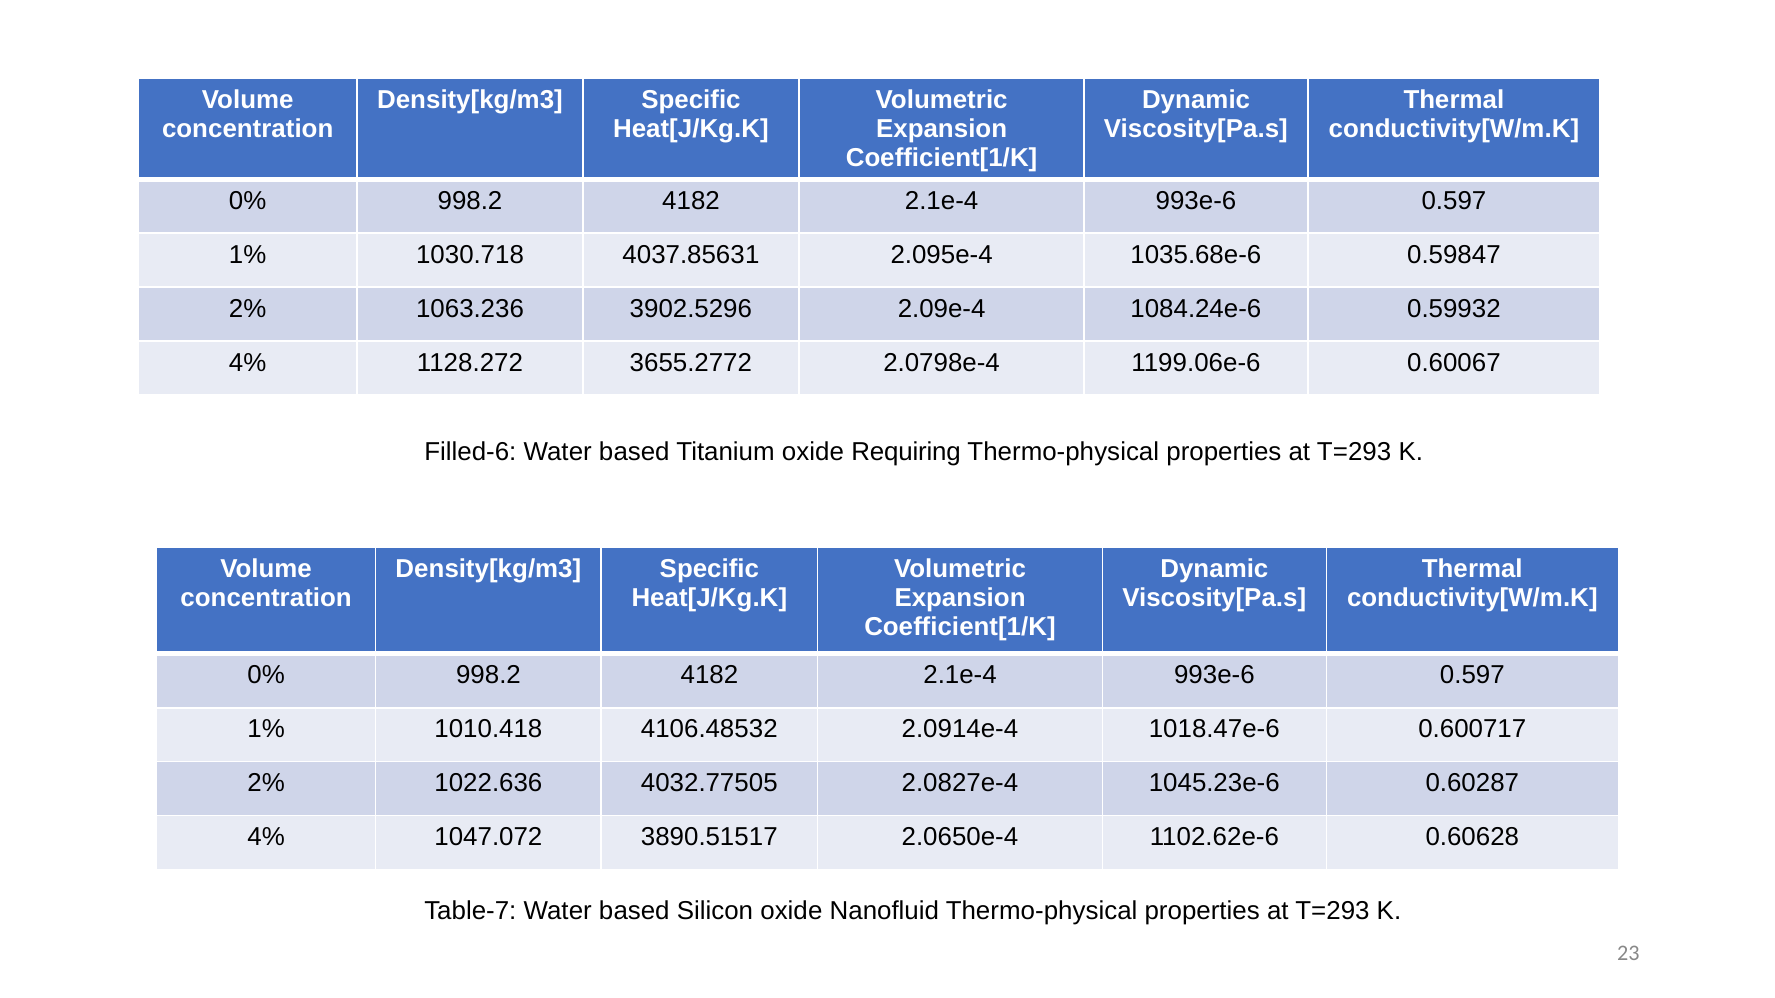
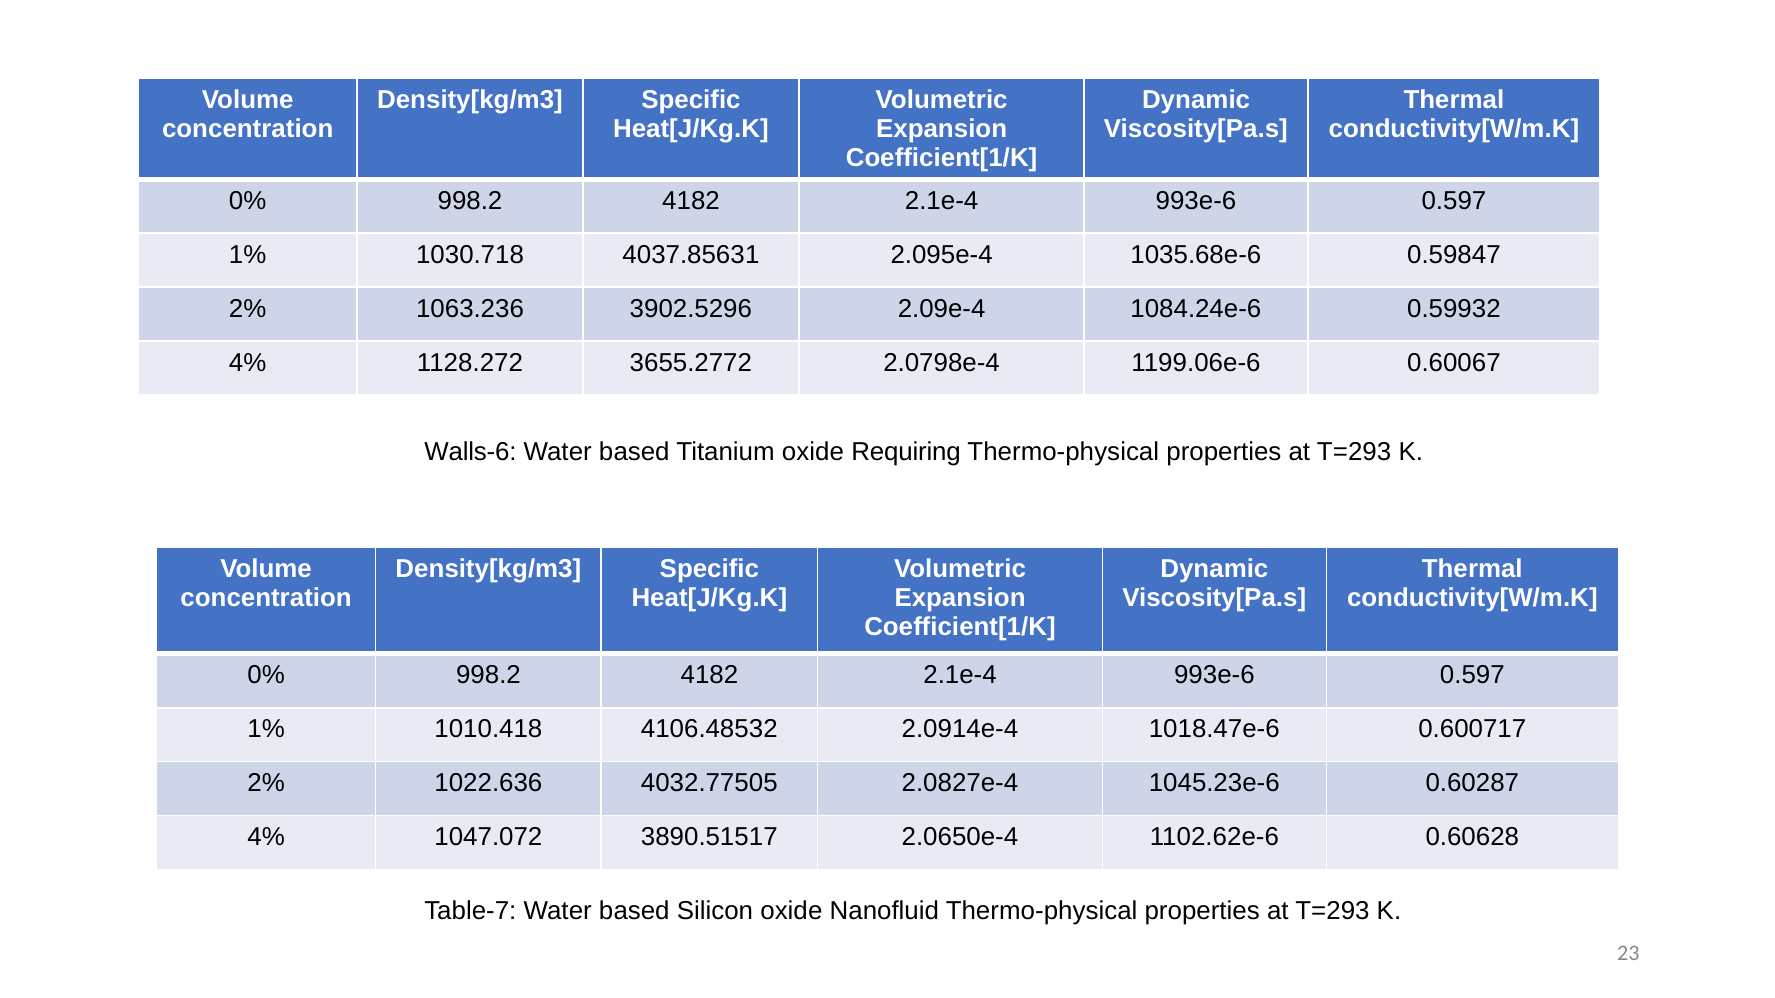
Filled-6: Filled-6 -> Walls-6 (470, 452)
